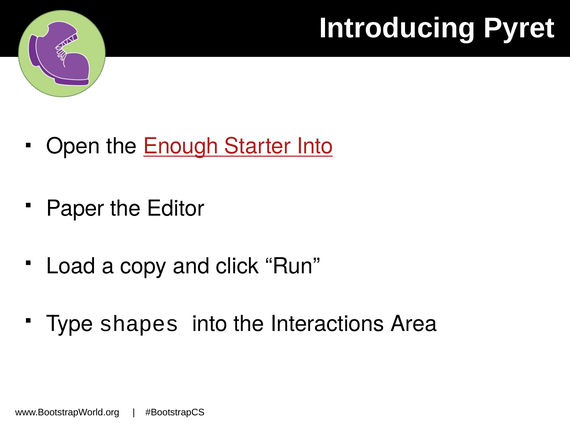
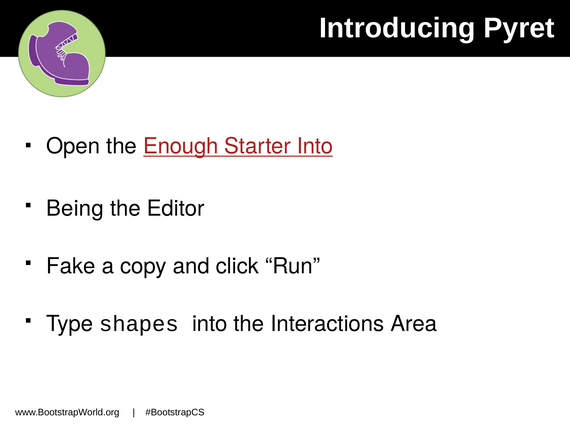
Paper: Paper -> Being (75, 209)
Load: Load -> Fake (71, 267)
